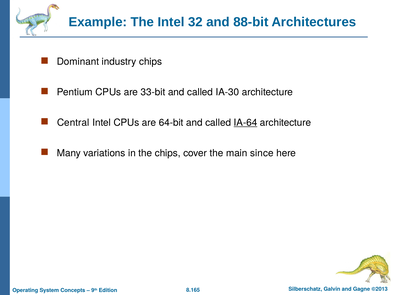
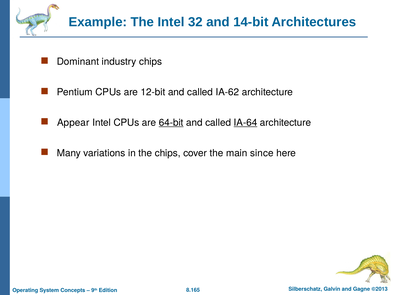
88-bit: 88-bit -> 14-bit (251, 22)
33-bit: 33-bit -> 12-bit (153, 92)
IA-30: IA-30 -> IA-62 (227, 92)
Central: Central -> Appear (73, 123)
64-bit underline: none -> present (171, 123)
